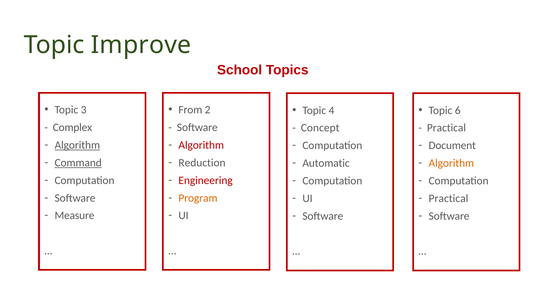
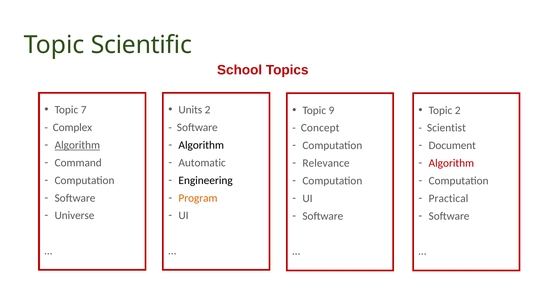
Improve: Improve -> Scientific (141, 45)
3: 3 -> 7 (84, 110)
From: From -> Units (190, 110)
4: 4 -> 9 (332, 110)
Topic 6: 6 -> 2 (458, 110)
Practical: Practical -> Scientist (446, 128)
Algorithm colour: red -> black (201, 145)
Reduction: Reduction -> Automatic (202, 163)
Command underline: present -> none (78, 163)
Automatic: Automatic -> Relevance (326, 163)
Algorithm colour: orange -> red (451, 163)
Engineering colour: red -> black (206, 180)
Measure: Measure -> Universe (75, 216)
